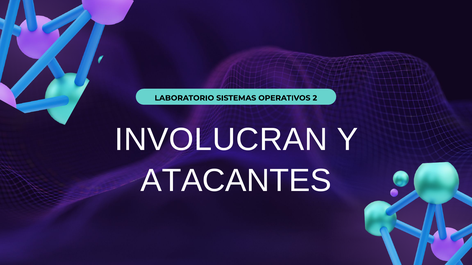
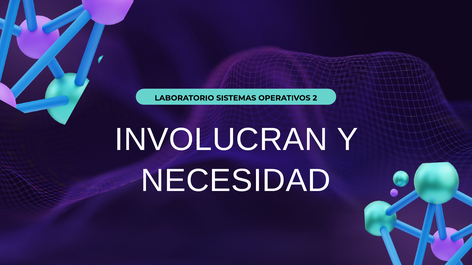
ATACANTES: ATACANTES -> NECESIDAD (236, 181)
